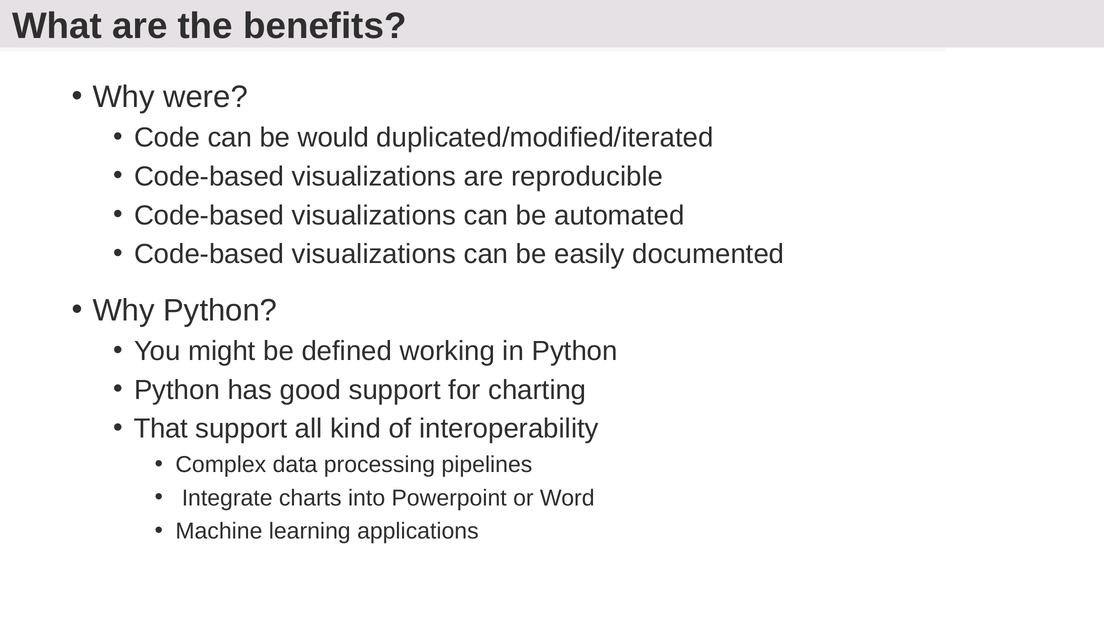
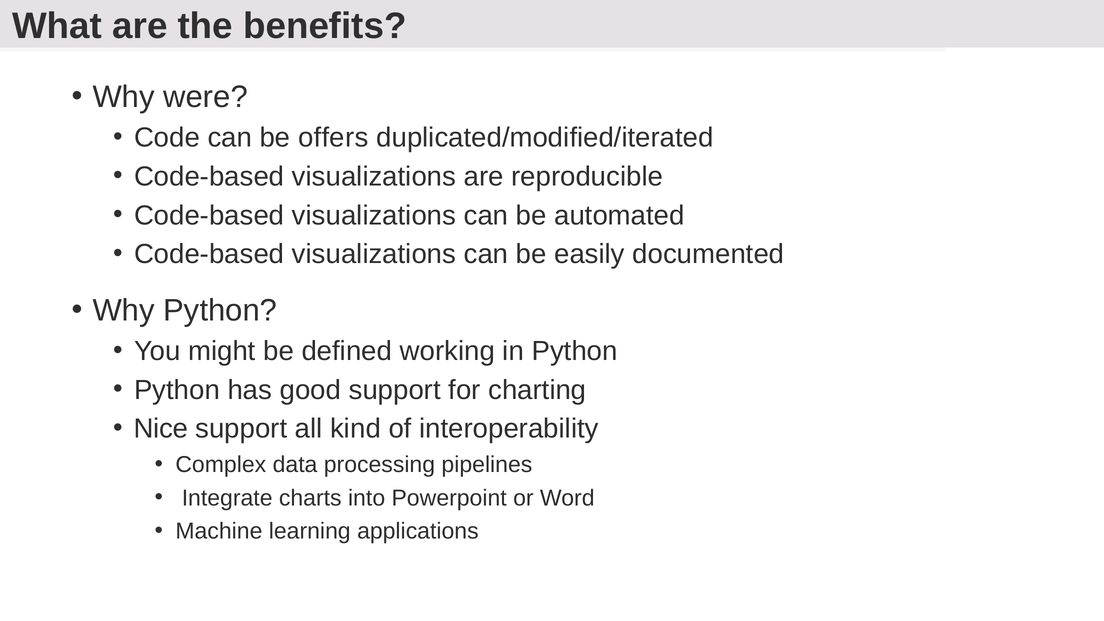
would: would -> offers (333, 138)
That: That -> Nice (161, 429)
